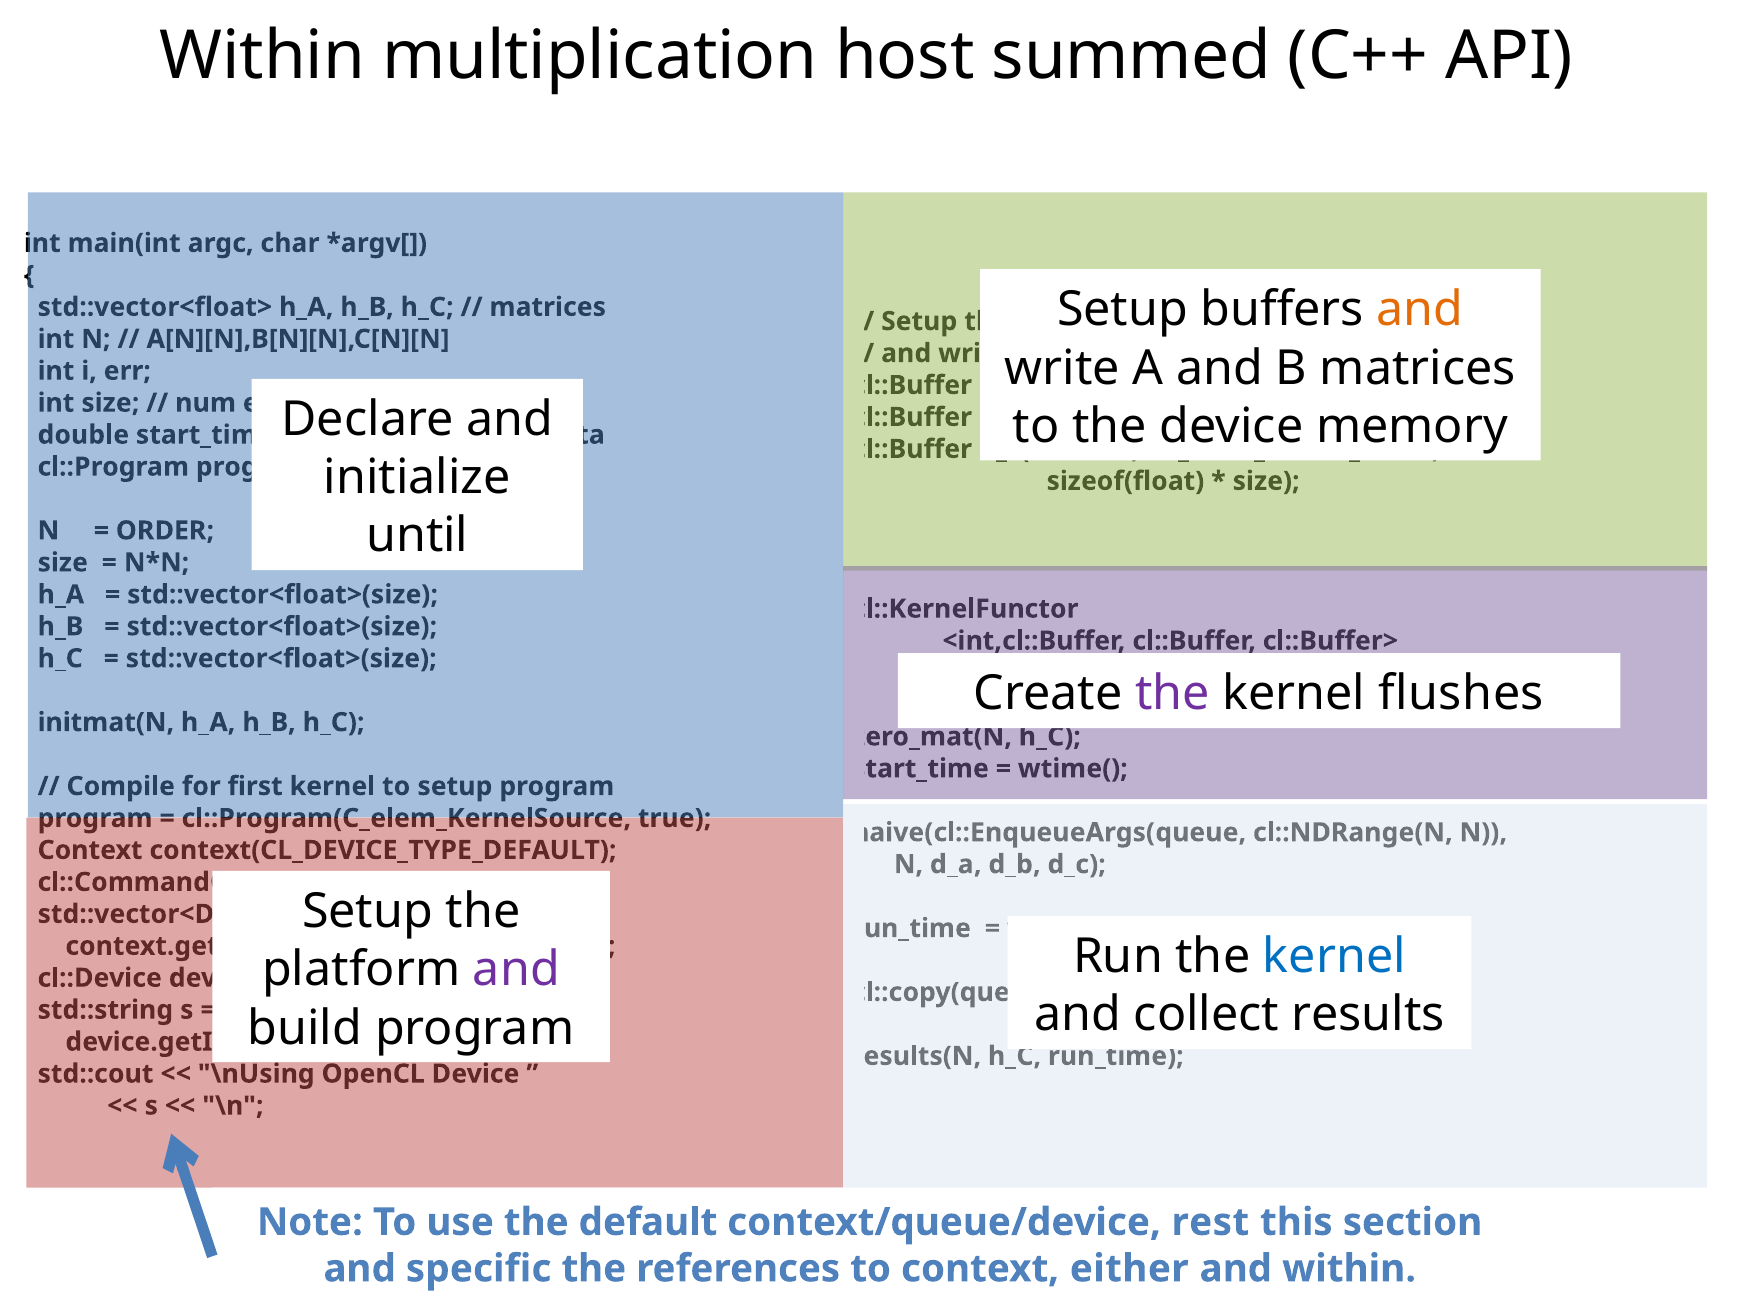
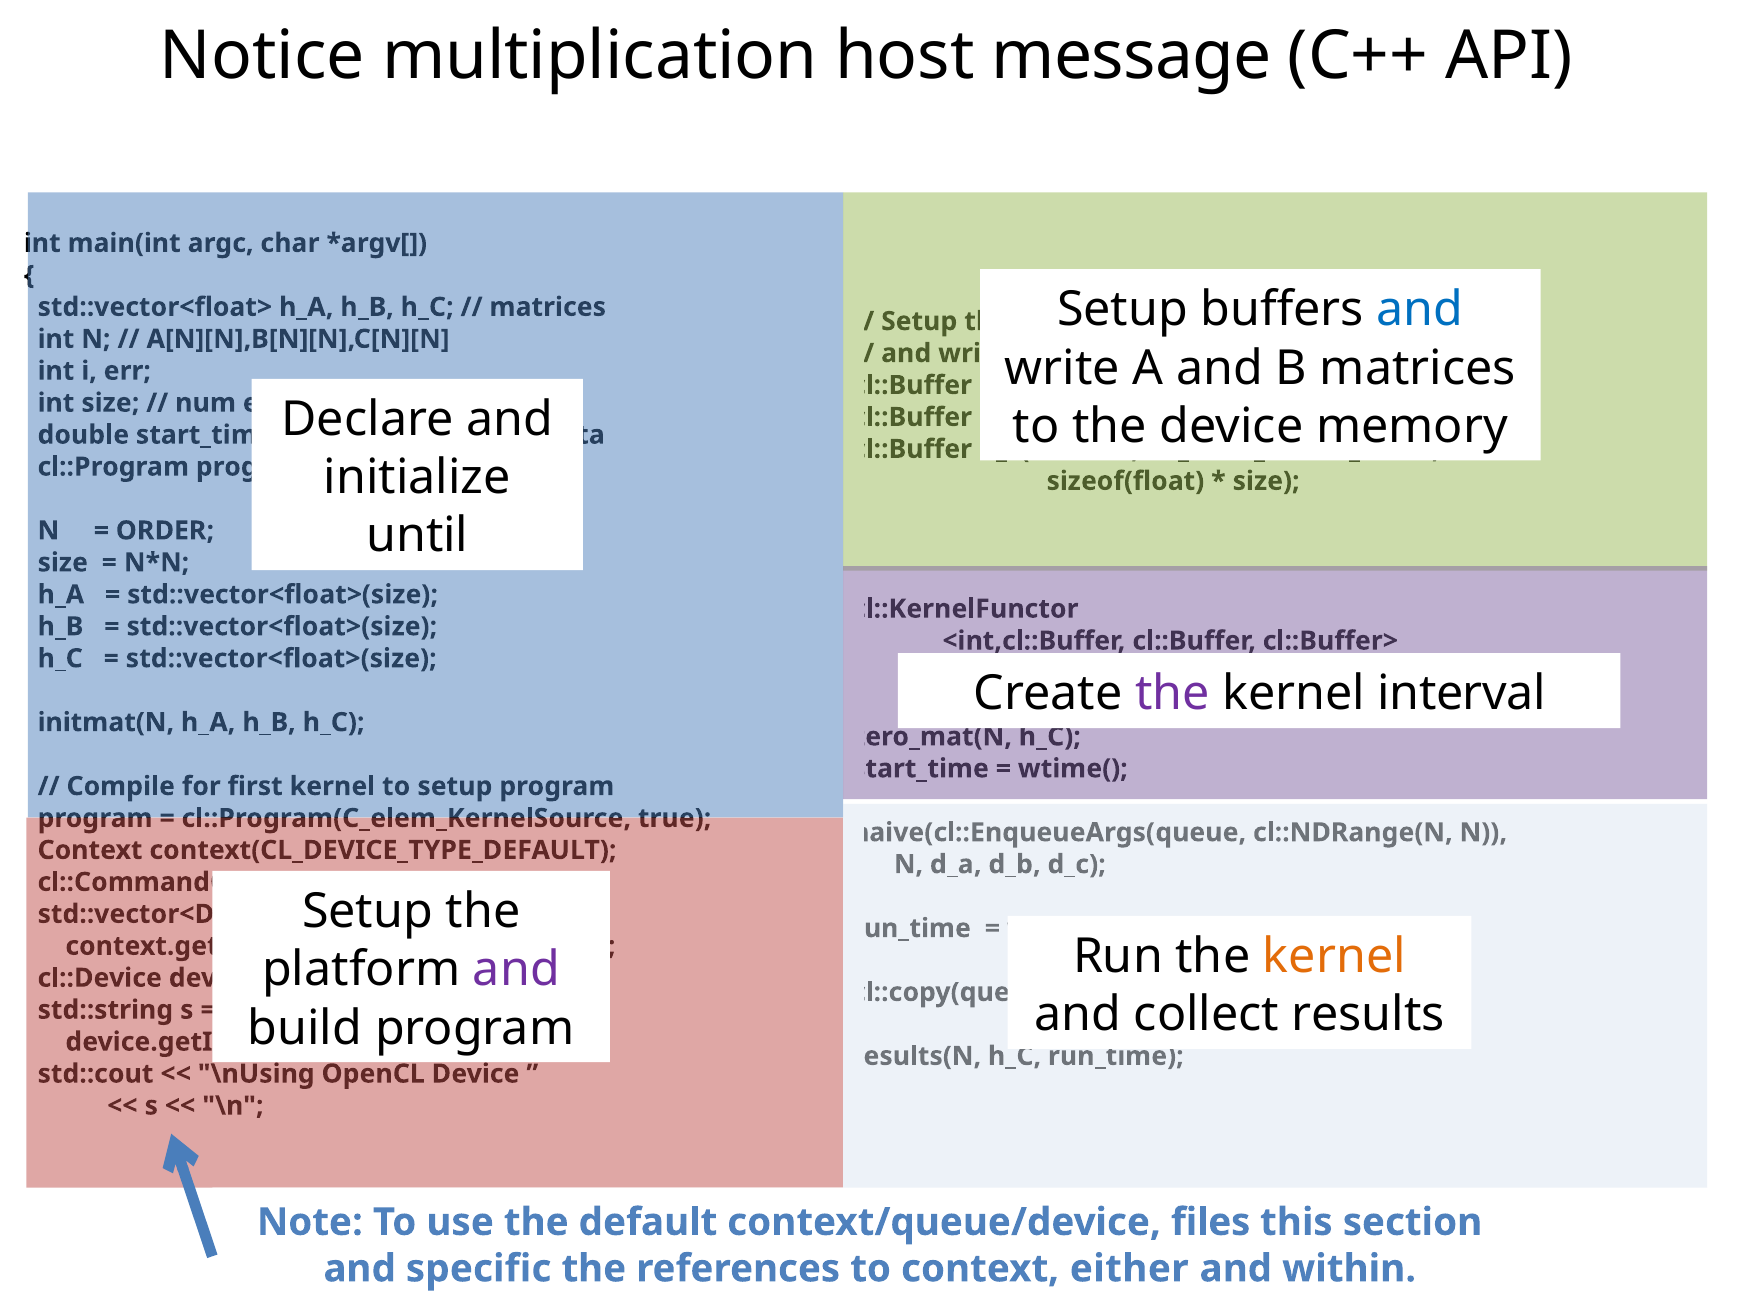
Within: Within -> Notice (262, 56)
summed: summed -> message (1132, 56)
and colour: orange -> blue (1420, 310)
flushes: flushes -> interval (1462, 694)
kernel colour: blue -> orange (1334, 957)
rest: rest -> files (1211, 1222)
